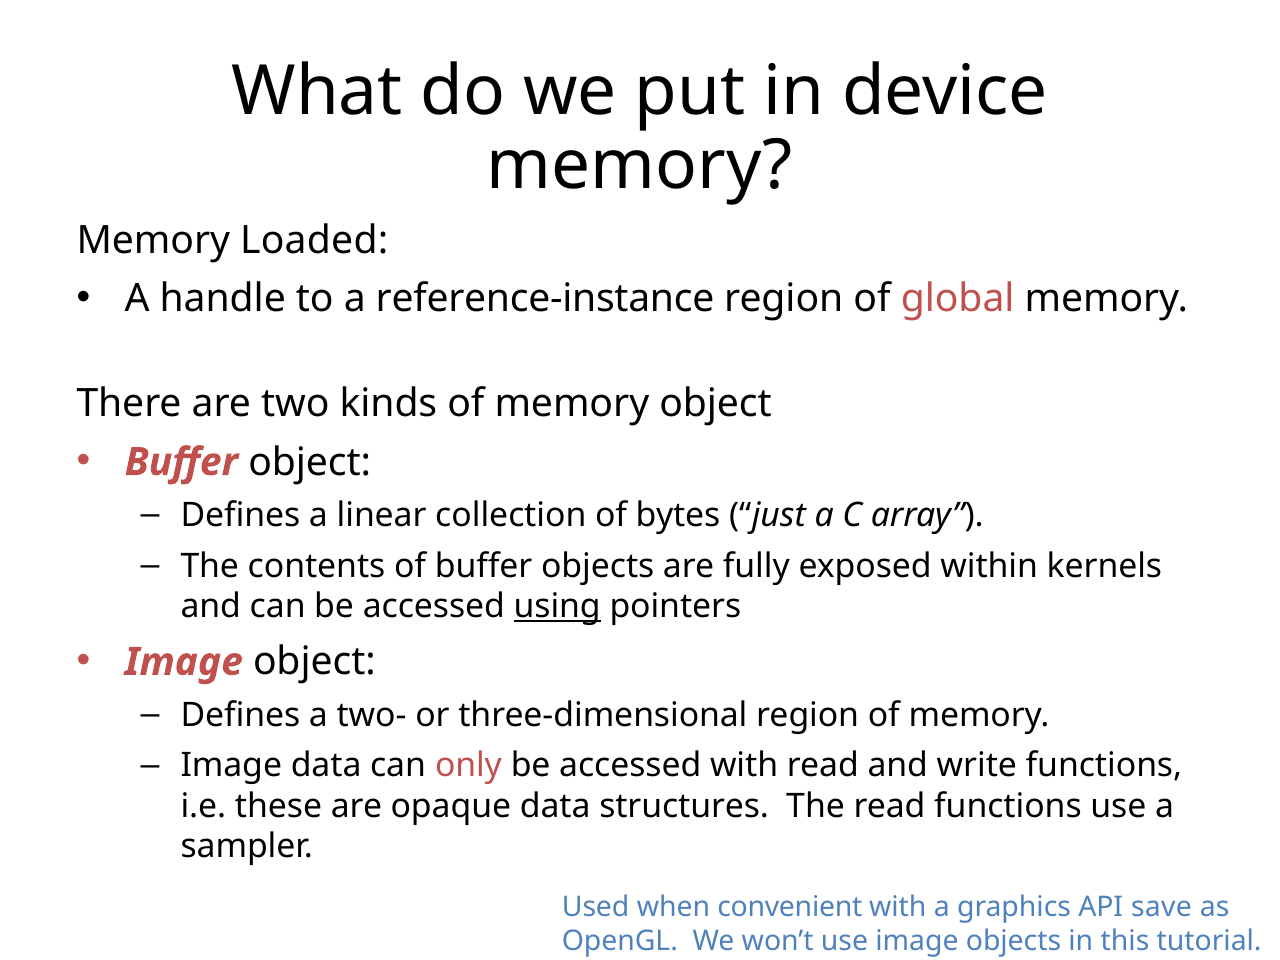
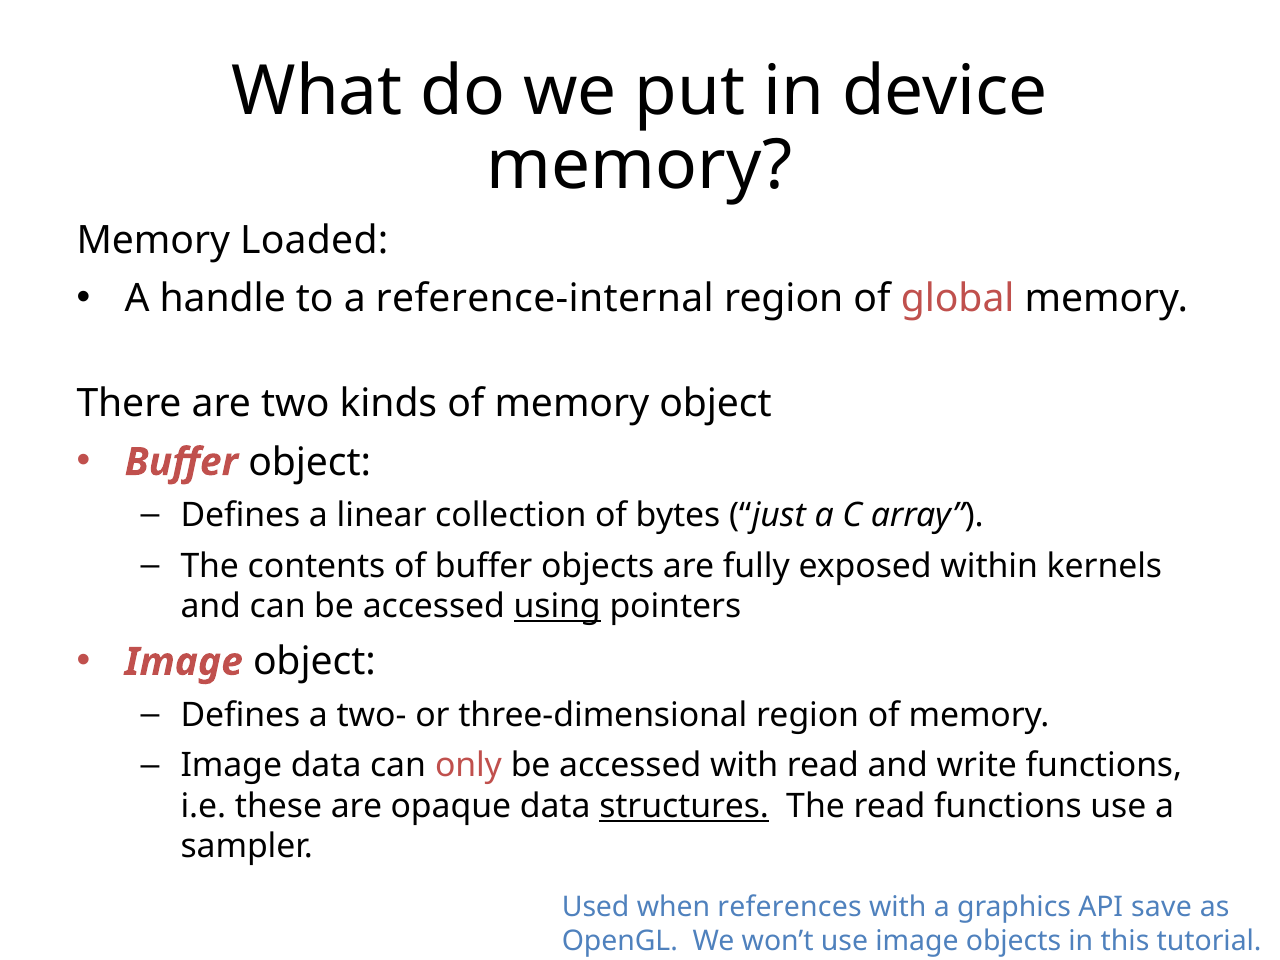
reference-instance: reference-instance -> reference-internal (545, 299)
structures underline: none -> present (684, 806)
convenient: convenient -> references (790, 907)
